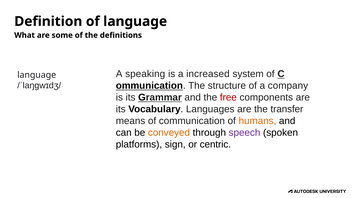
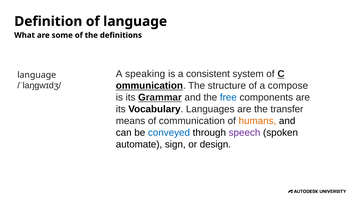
increased: increased -> consistent (208, 74)
company: company -> compose (288, 86)
free colour: red -> blue (228, 98)
conveyed colour: orange -> blue (169, 133)
platforms: platforms -> automate (139, 145)
centric: centric -> design (215, 145)
